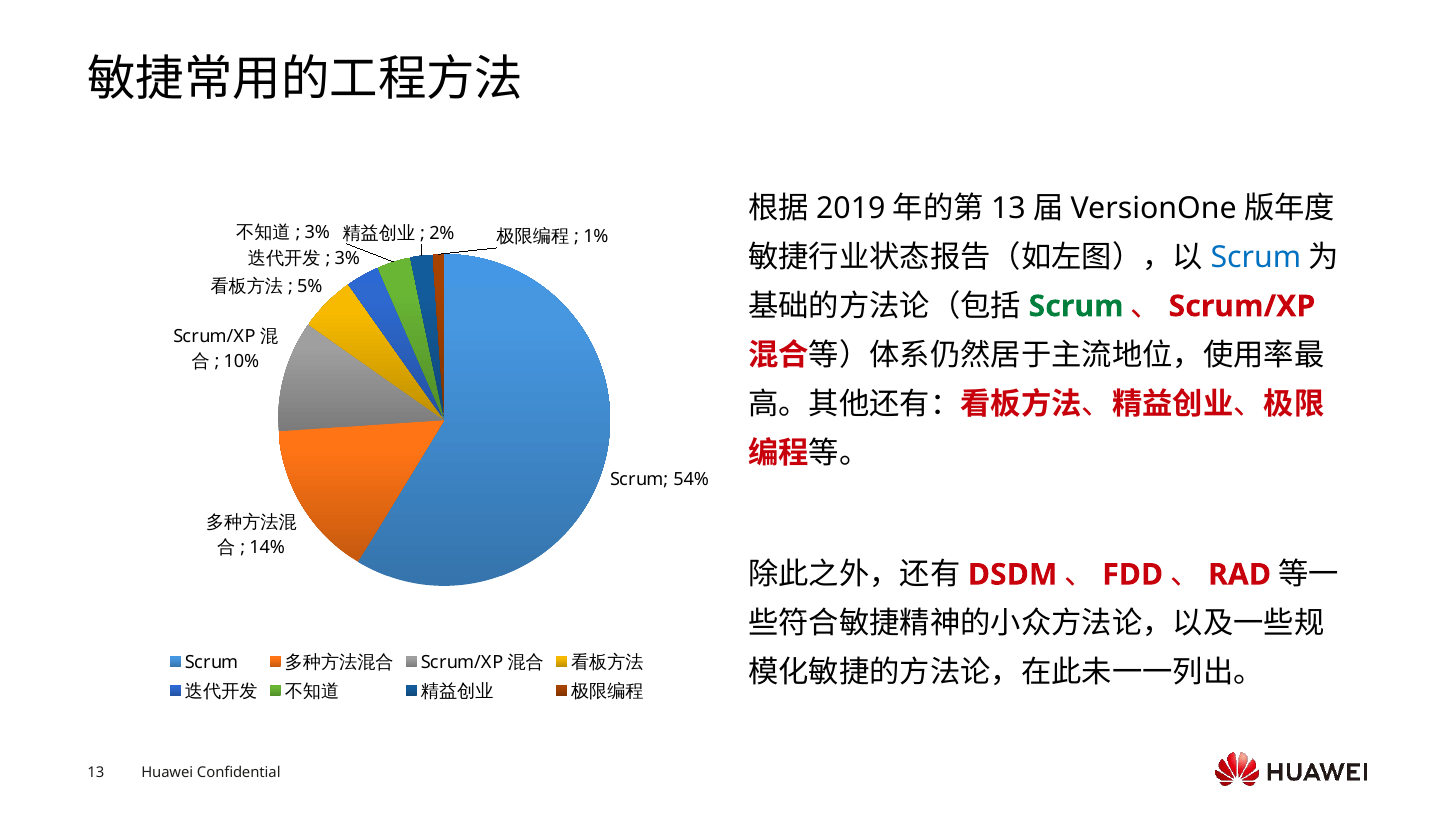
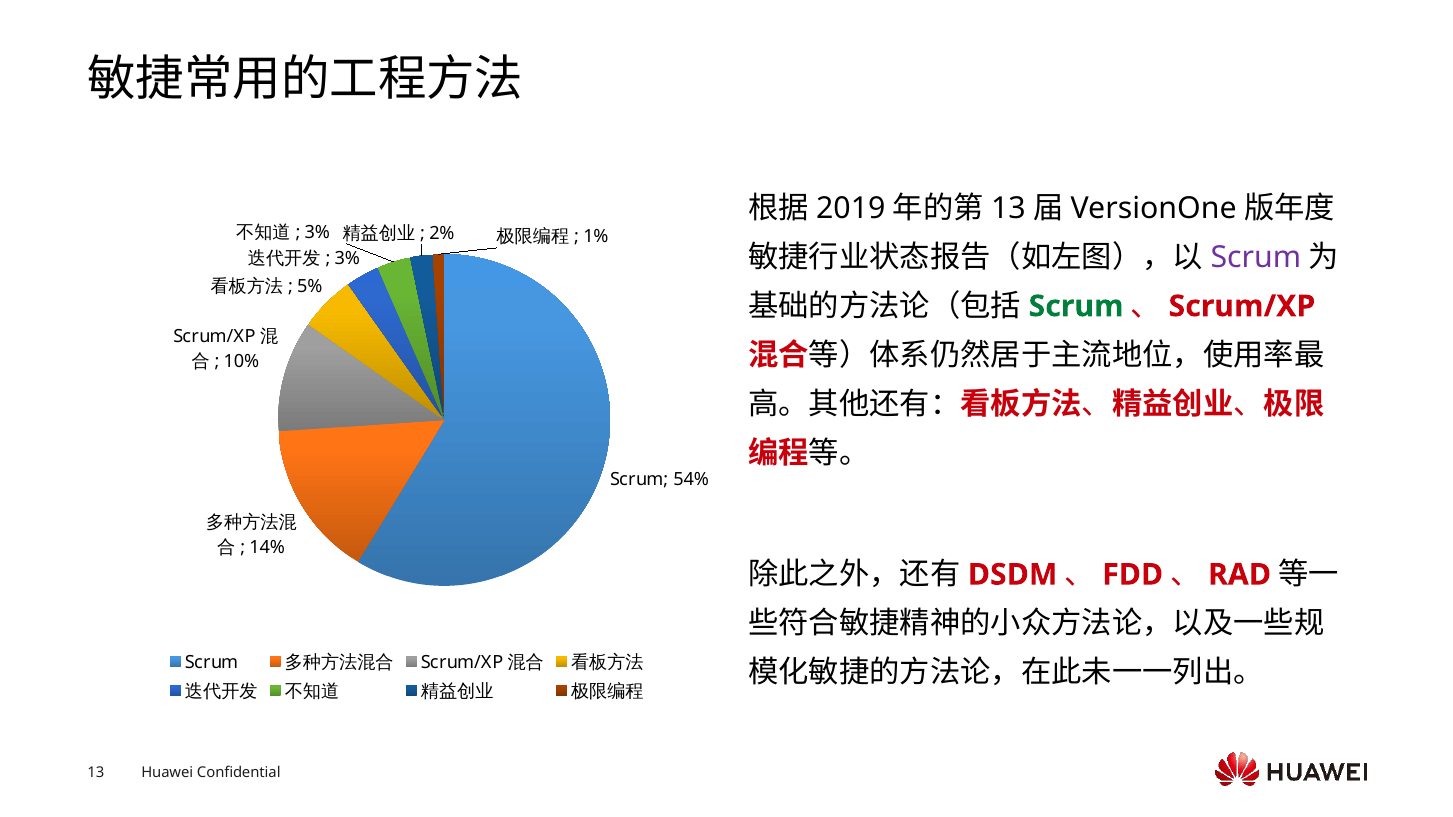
Scrum colour: blue -> purple (1256, 257)
